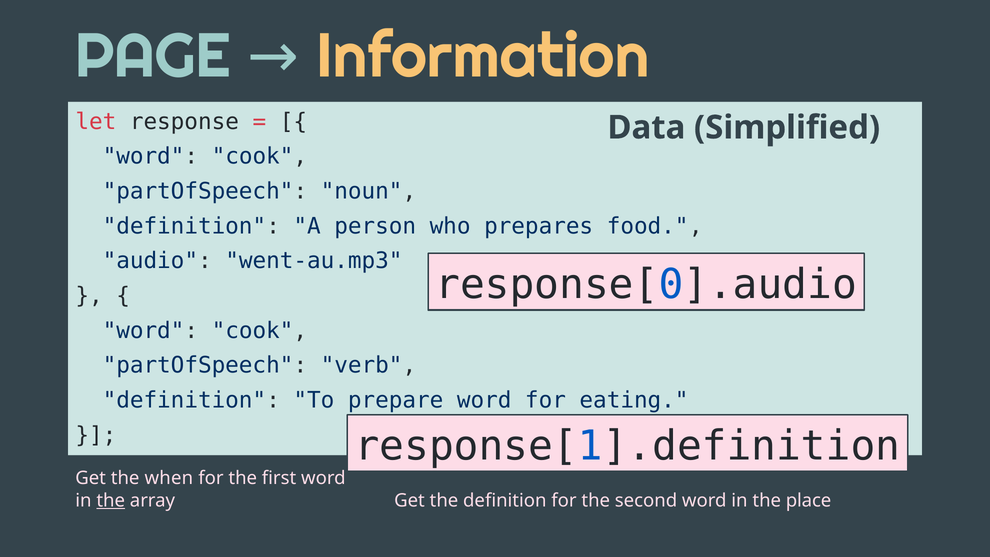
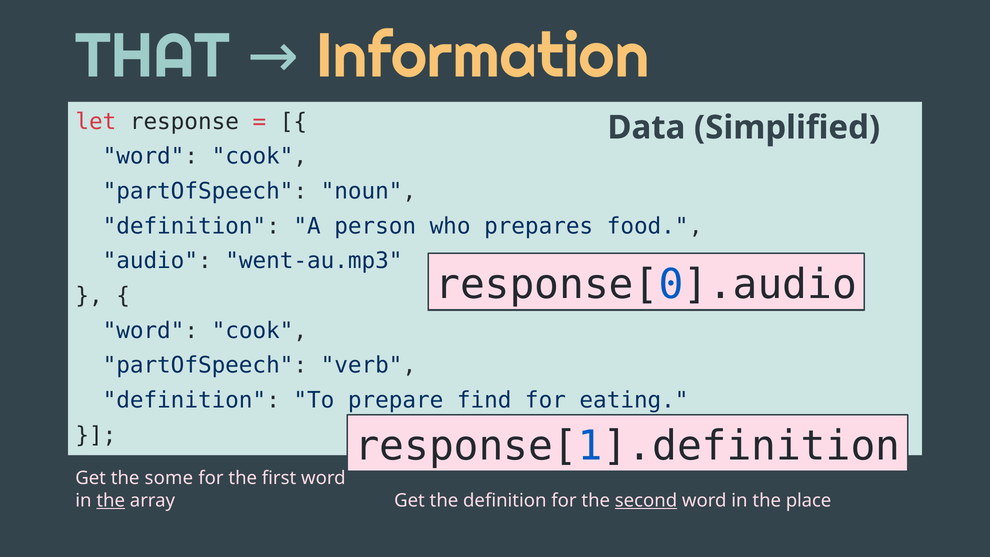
PAGE: PAGE -> THAT (153, 56)
prepare word: word -> find (484, 400)
when: when -> some (169, 478)
second underline: none -> present (646, 501)
